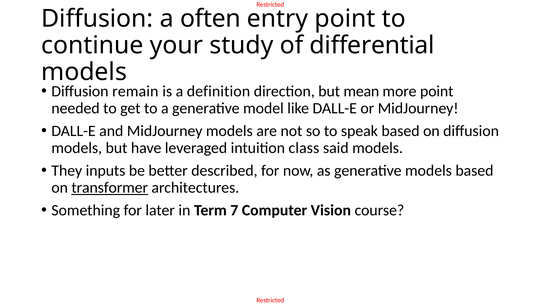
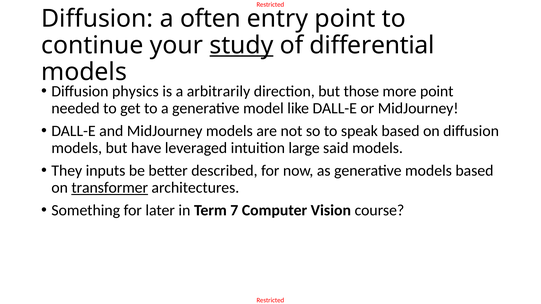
study underline: none -> present (242, 45)
remain: remain -> physics (135, 91)
definition: definition -> arbitrarily (219, 91)
mean: mean -> those (361, 91)
class: class -> large (304, 148)
